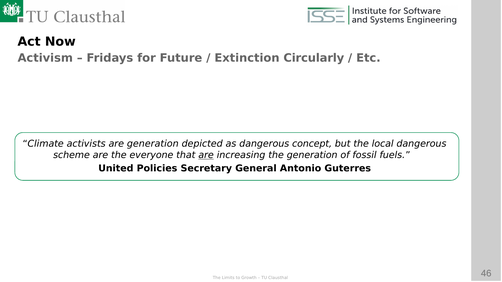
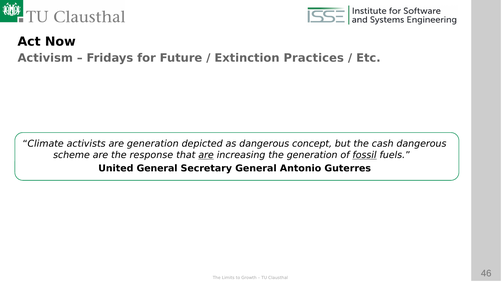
Circularly: Circularly -> Practices (314, 58)
local: local -> cash (383, 144)
everyone: everyone -> response (151, 155)
fossil underline: none -> present (365, 155)
United Policies: Policies -> General (157, 169)
